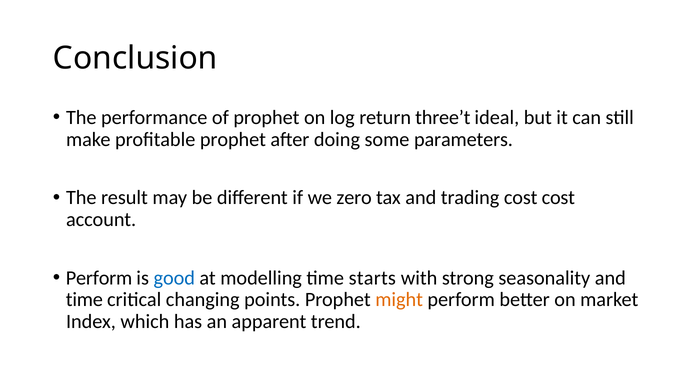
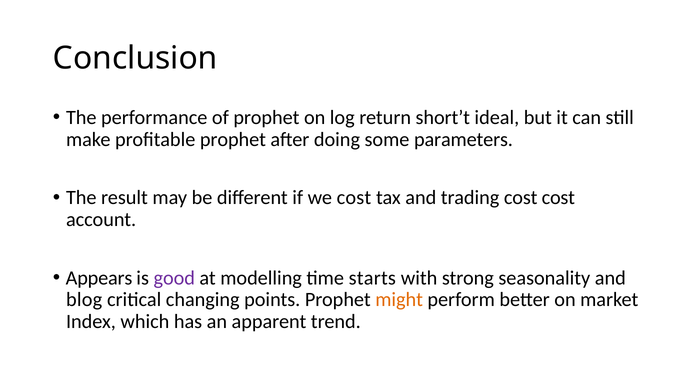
three’t: three’t -> short’t (443, 118)
we zero: zero -> cost (354, 198)
Perform: Perform -> Appears (99, 278)
good colour: blue -> purple (174, 278)
time: time -> blog (84, 300)
